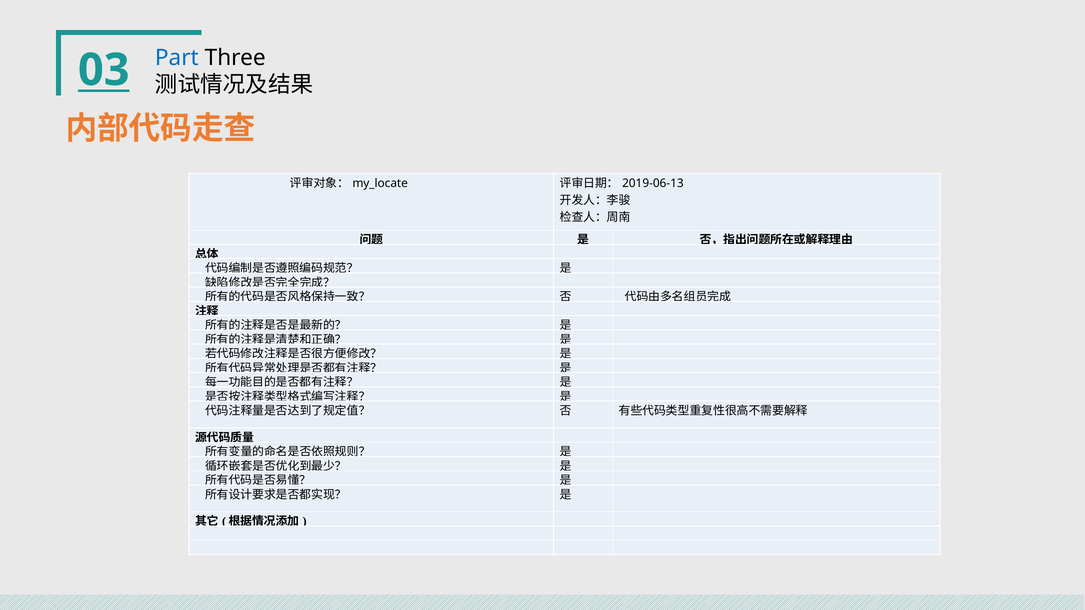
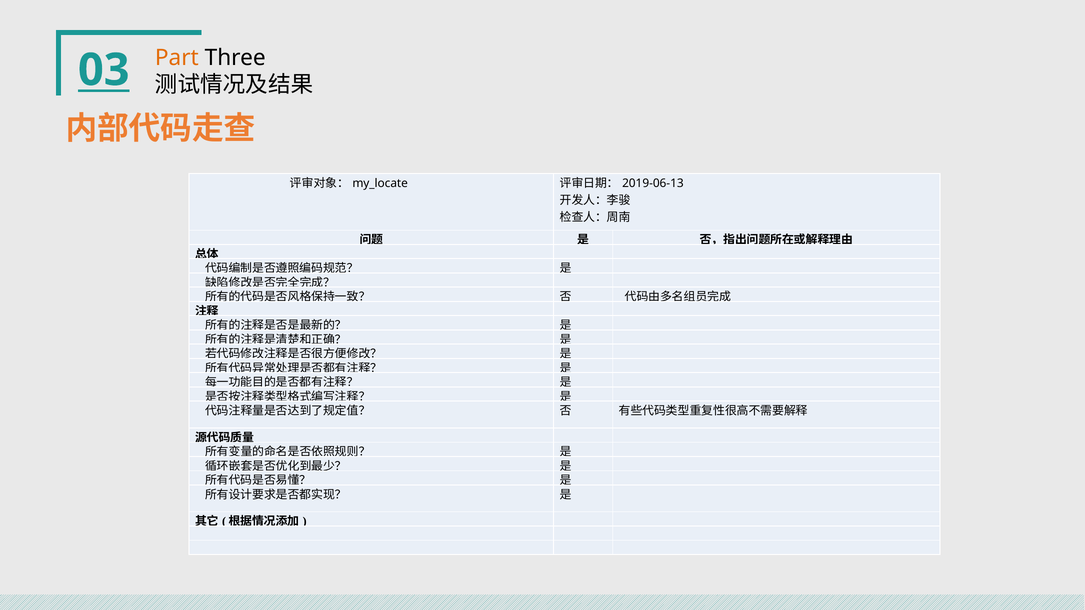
Part colour: blue -> orange (177, 58)
